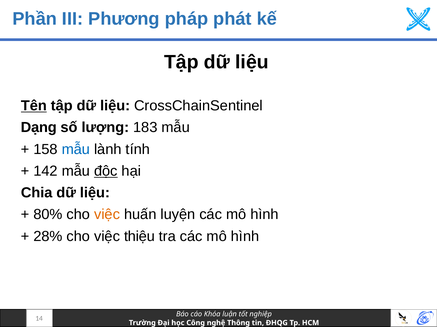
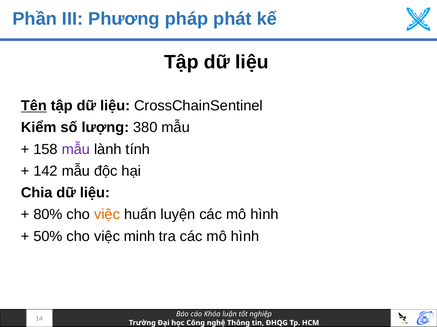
Dạng: Dạng -> Kiểm (39, 128)
183: 183 -> 380 (145, 128)
mẫu colour: blue -> purple (76, 150)
độc underline: present -> none (106, 171)
28%: 28% -> 50% (48, 237)
thiệu: thiệu -> minh (140, 237)
